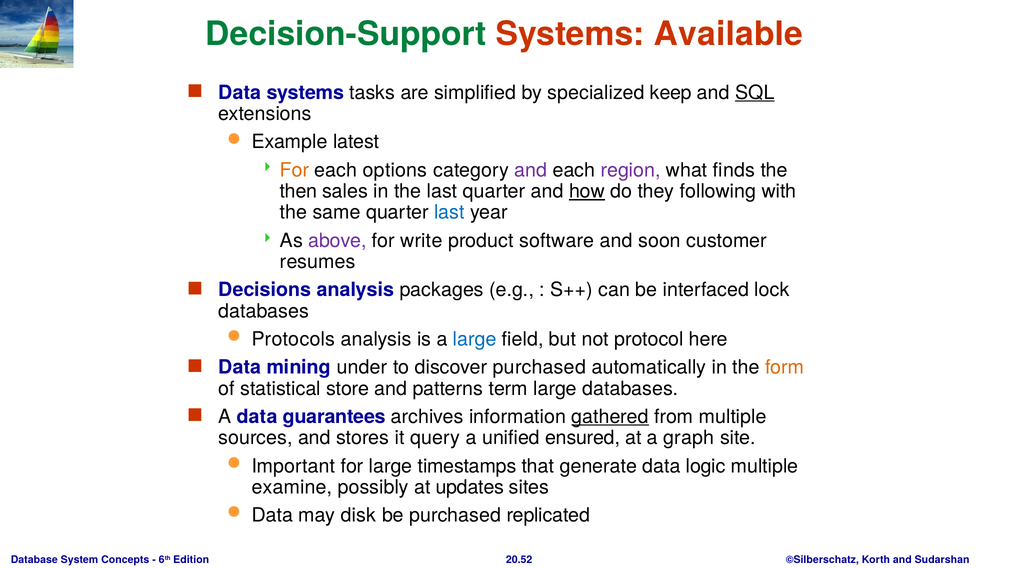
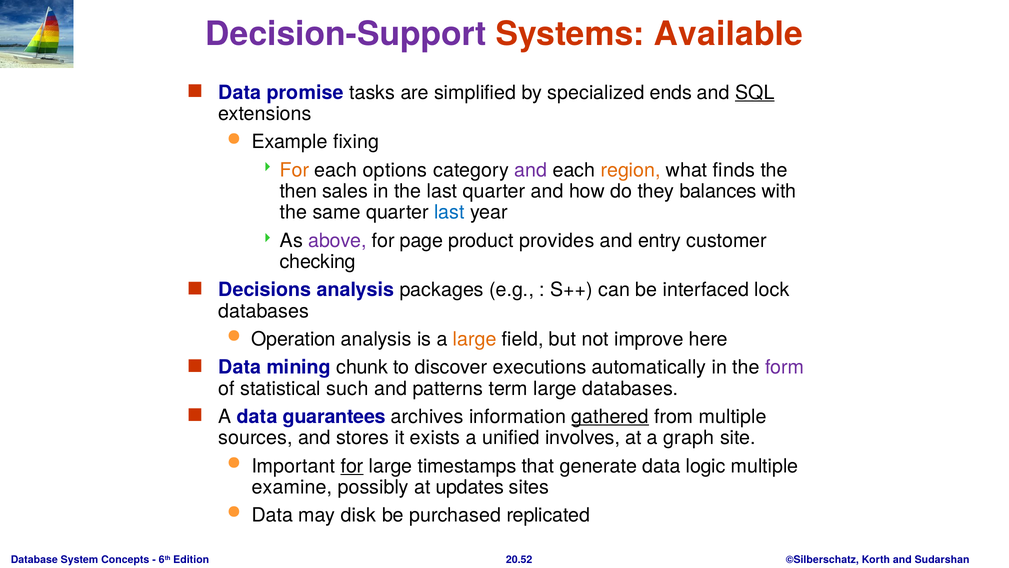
Decision-Support colour: green -> purple (346, 34)
Data systems: systems -> promise (305, 93)
keep: keep -> ends (671, 93)
latest: latest -> fixing (356, 142)
region colour: purple -> orange (631, 170)
how underline: present -> none (587, 191)
following: following -> balances (718, 191)
write: write -> page (422, 240)
software: software -> provides (557, 240)
soon: soon -> entry (660, 240)
resumes: resumes -> checking (318, 262)
Protocols: Protocols -> Operation (294, 339)
large colour: blue -> orange (475, 339)
protocol: protocol -> improve (649, 339)
under: under -> chunk (362, 367)
discover purchased: purchased -> executions (540, 367)
form colour: orange -> purple (785, 367)
store: store -> such (347, 388)
query: query -> exists (435, 438)
ensured: ensured -> involves (583, 438)
for underline: none -> present (352, 466)
